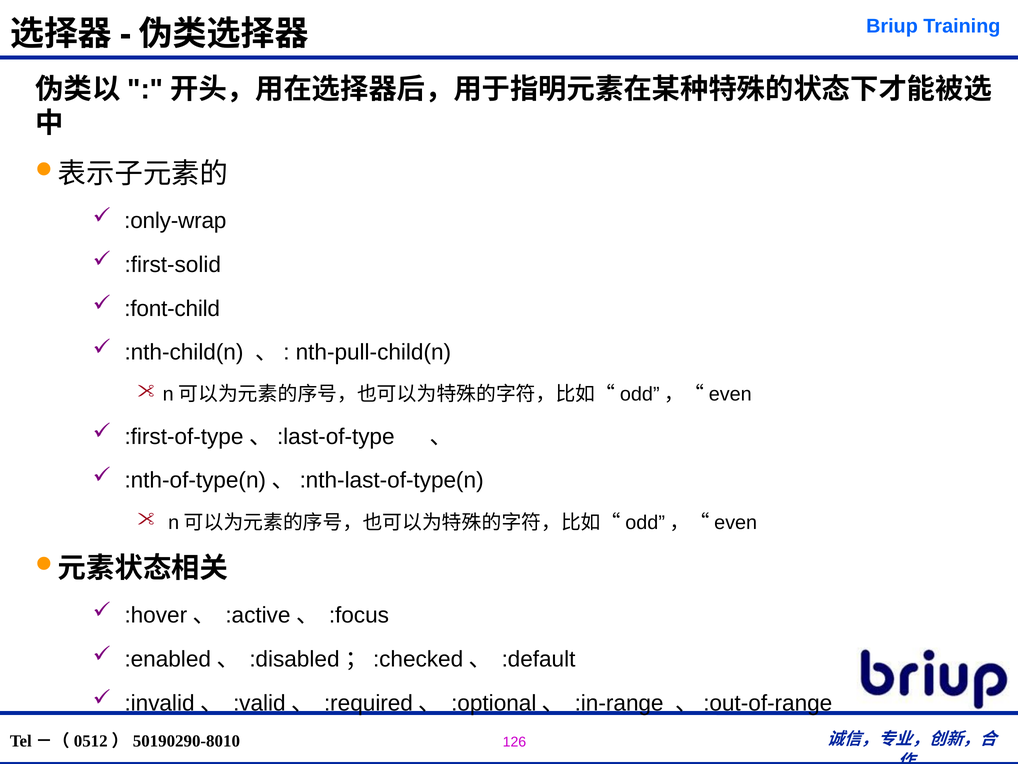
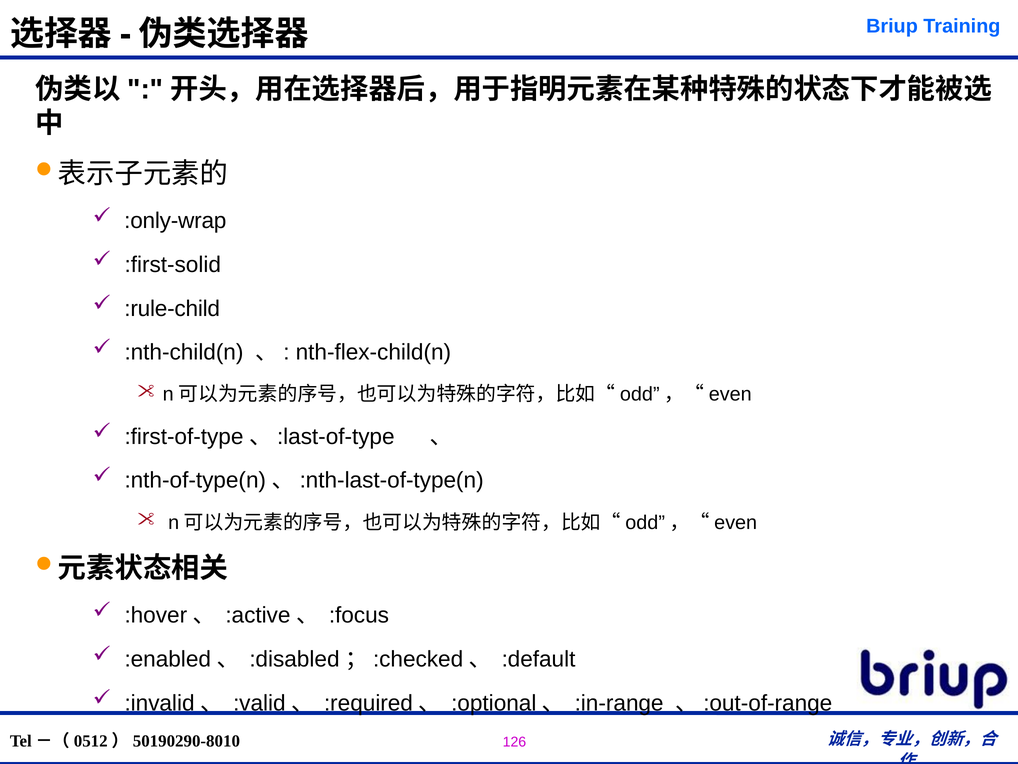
:font-child: :font-child -> :rule-child (172, 308)
nth-pull-child(n: nth-pull-child(n -> nth-flex-child(n (373, 352)
